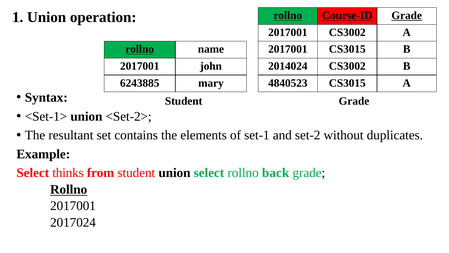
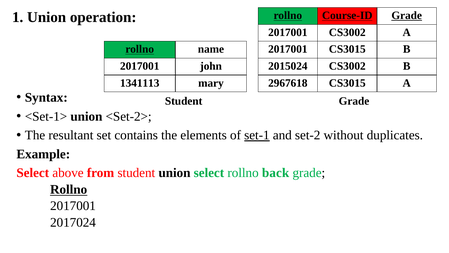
2014024: 2014024 -> 2015024 (288, 66)
6243885: 6243885 -> 1341113 (140, 83)
4840523: 4840523 -> 2967618 (288, 83)
set-1 underline: none -> present (257, 135)
thinks: thinks -> above (68, 173)
